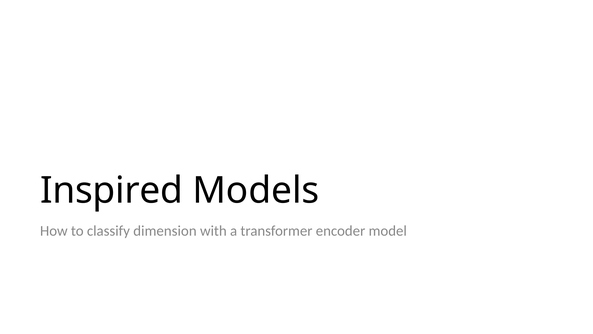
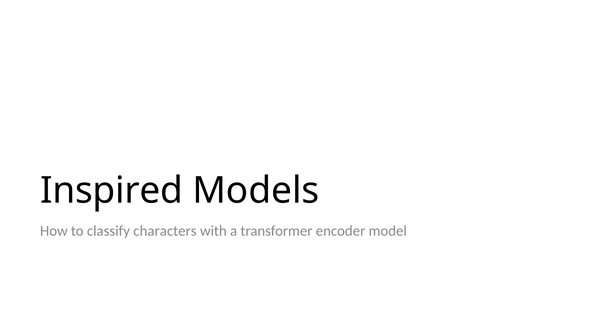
dimension: dimension -> characters (165, 231)
